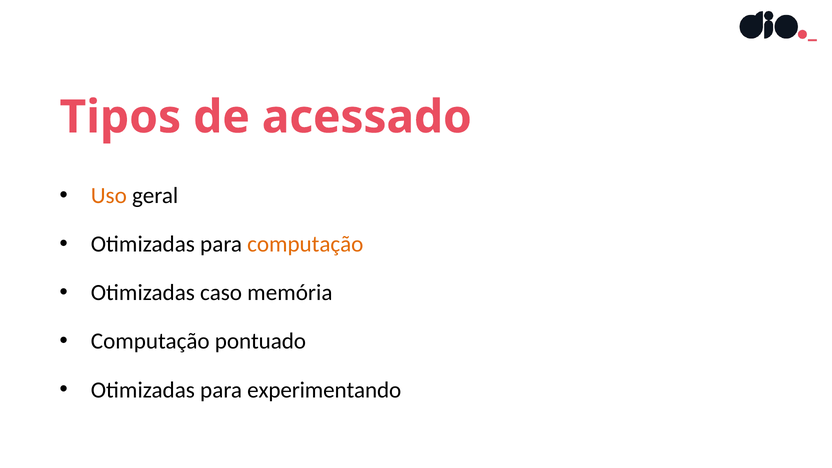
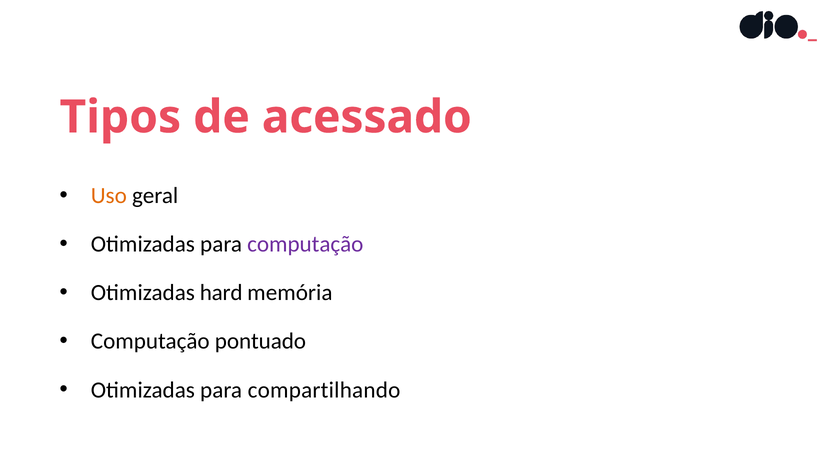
computação colour: orange -> purple (305, 244)
caso: caso -> hard (221, 293)
experimentando: experimentando -> compartilhando (324, 390)
